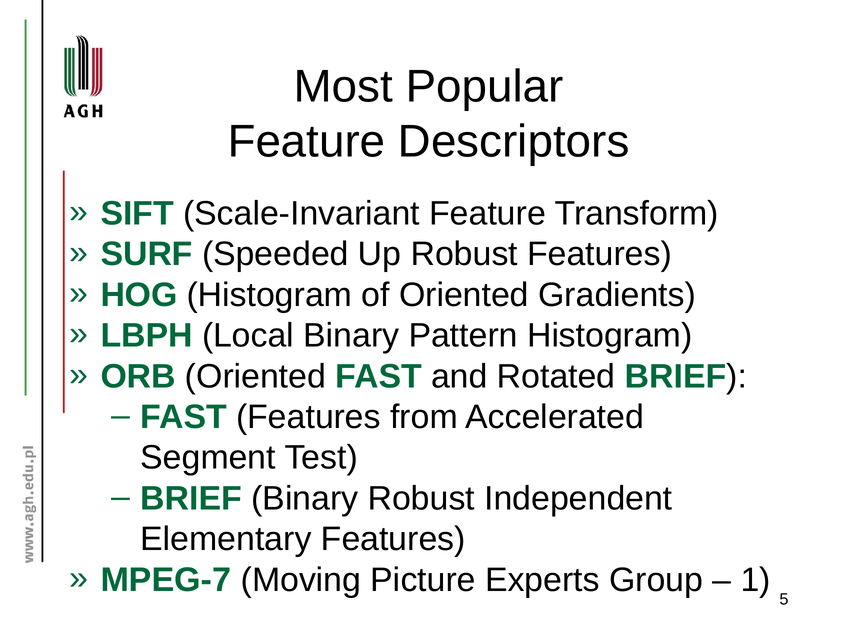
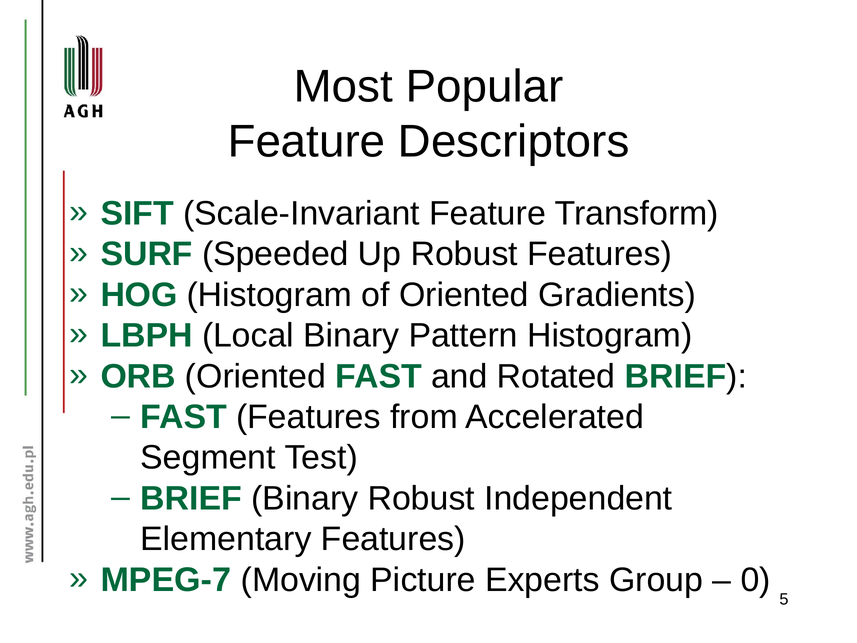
1: 1 -> 0 (756, 580)
